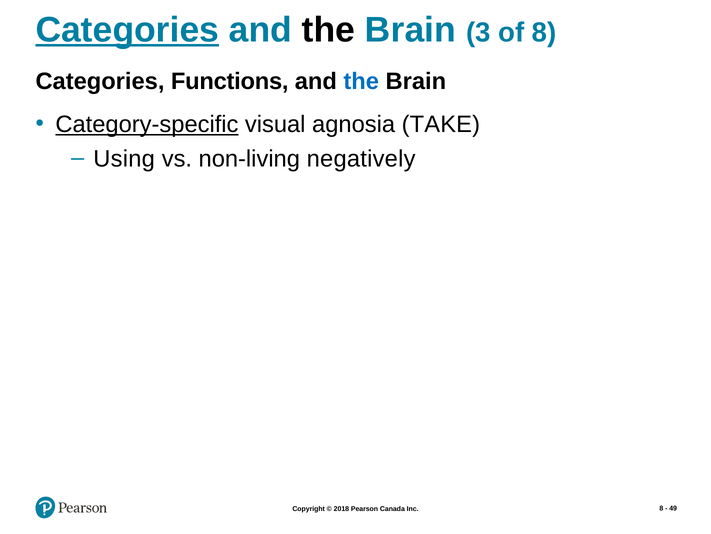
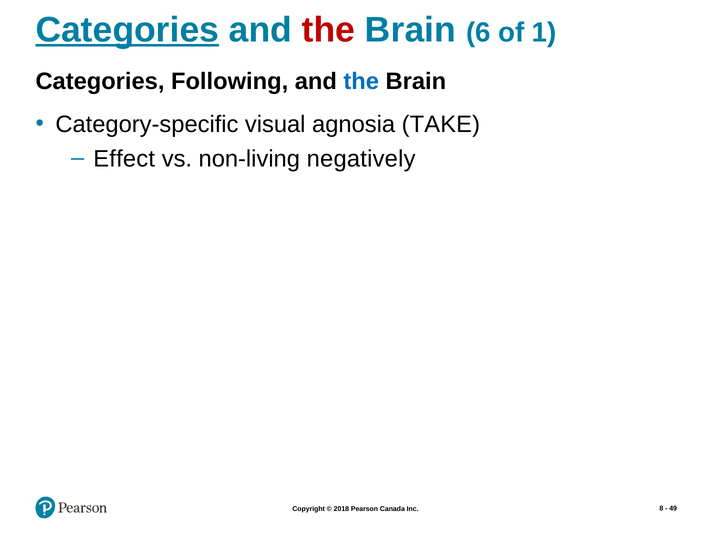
the colour: black -> red (329, 30)
3: 3 -> 6 (478, 33)
of 8: 8 -> 1 (544, 33)
Functions: Functions -> Following (230, 81)
Category-specific underline: present -> none (147, 124)
Using: Using -> Effect (124, 159)
